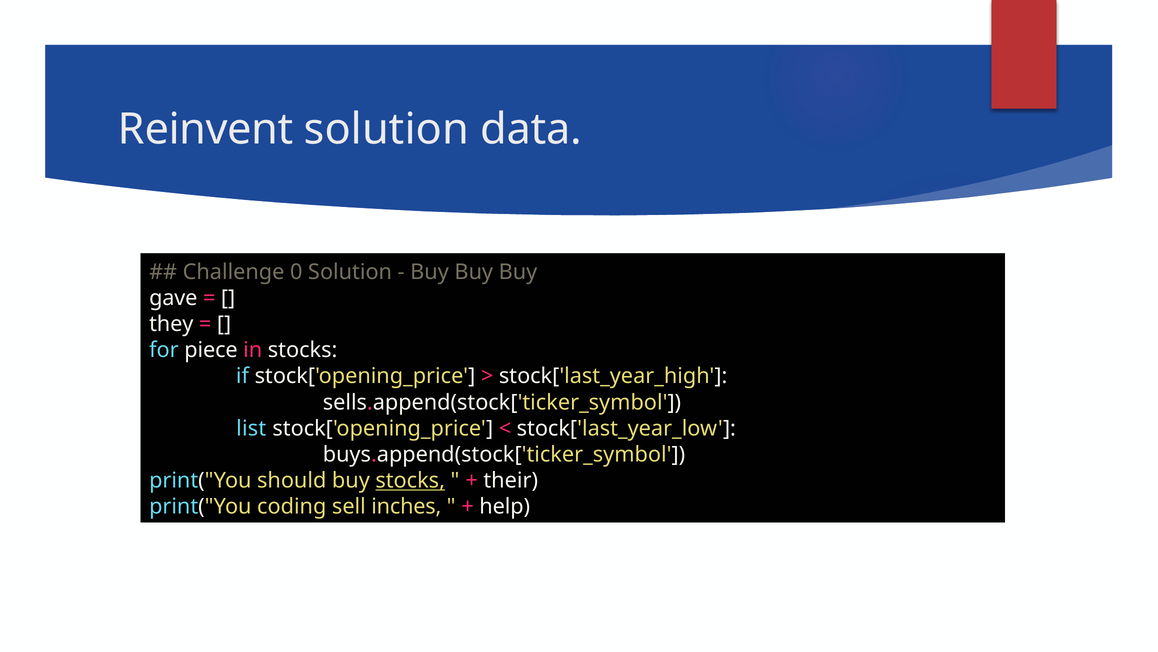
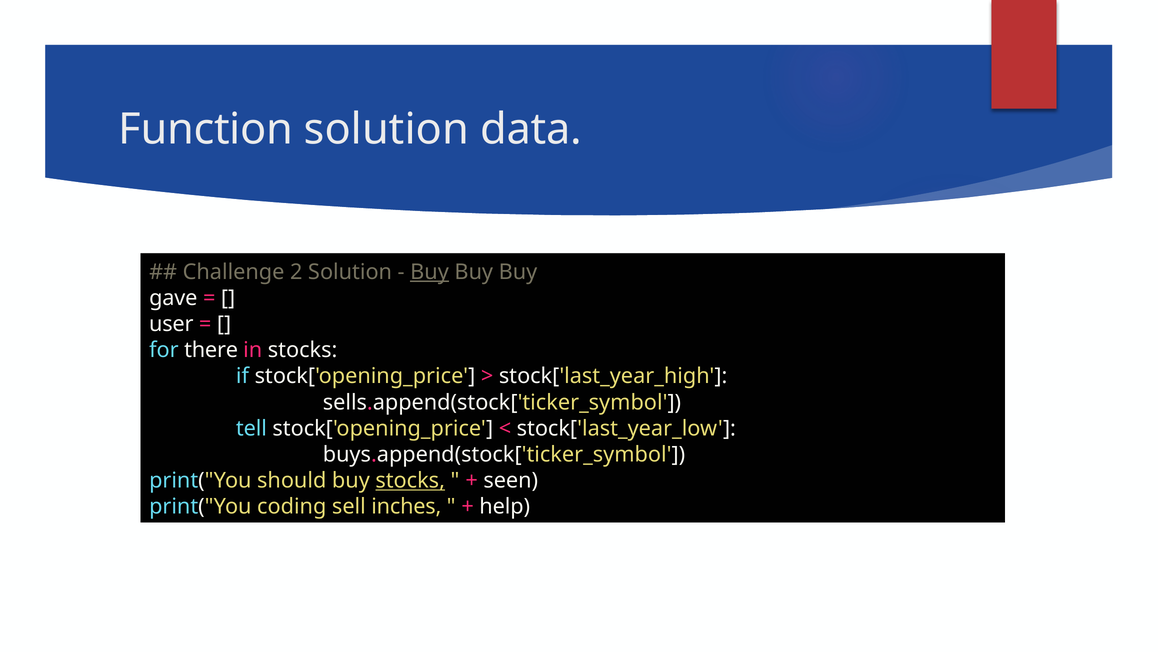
Reinvent: Reinvent -> Function (206, 129)
0: 0 -> 2 (296, 272)
Buy underline: none -> present (430, 272)
they: they -> user (171, 324)
piece: piece -> there (211, 350)
list: list -> tell (251, 428)
their: their -> seen (511, 480)
